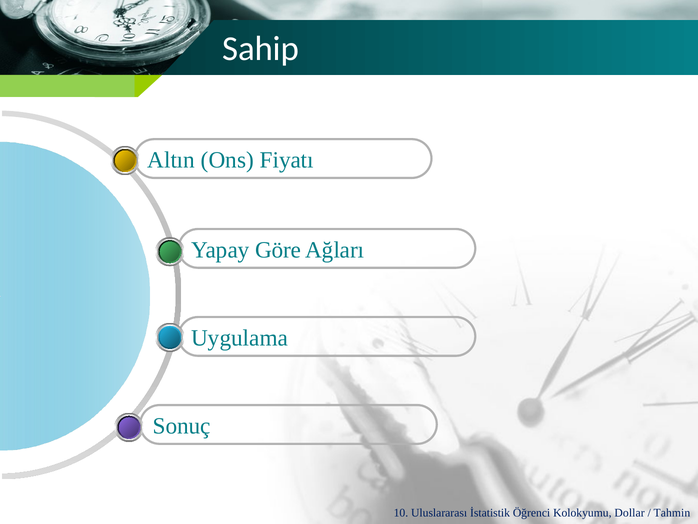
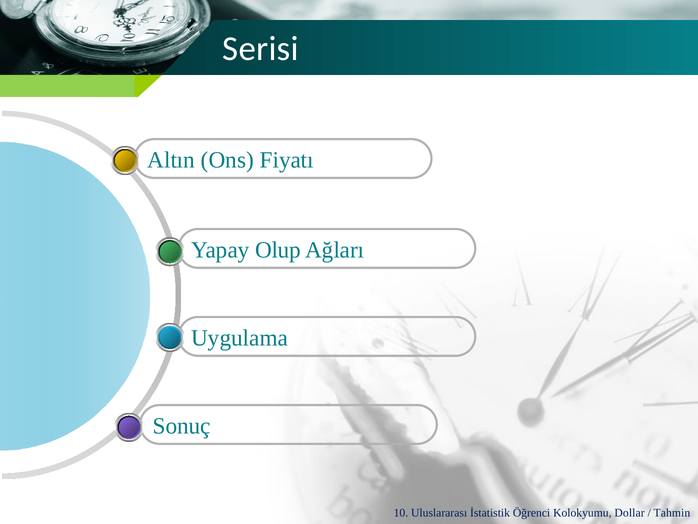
Sahip: Sahip -> Serisi (260, 49)
Göre: Göre -> Olup (278, 250)
